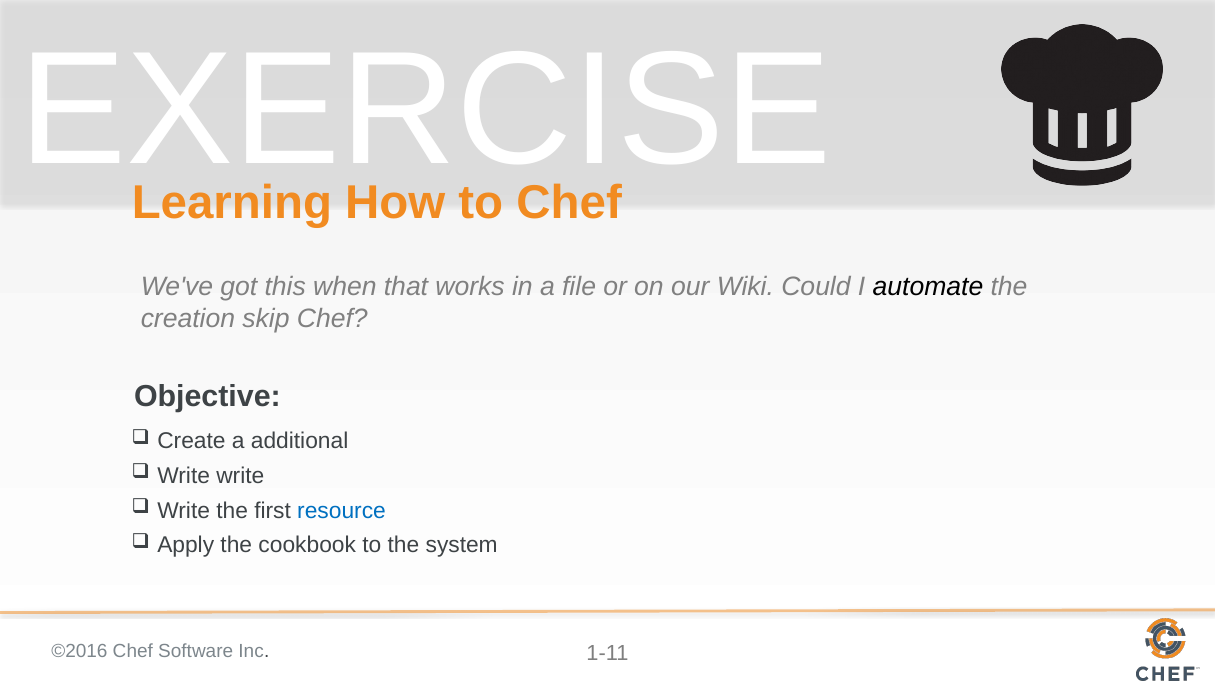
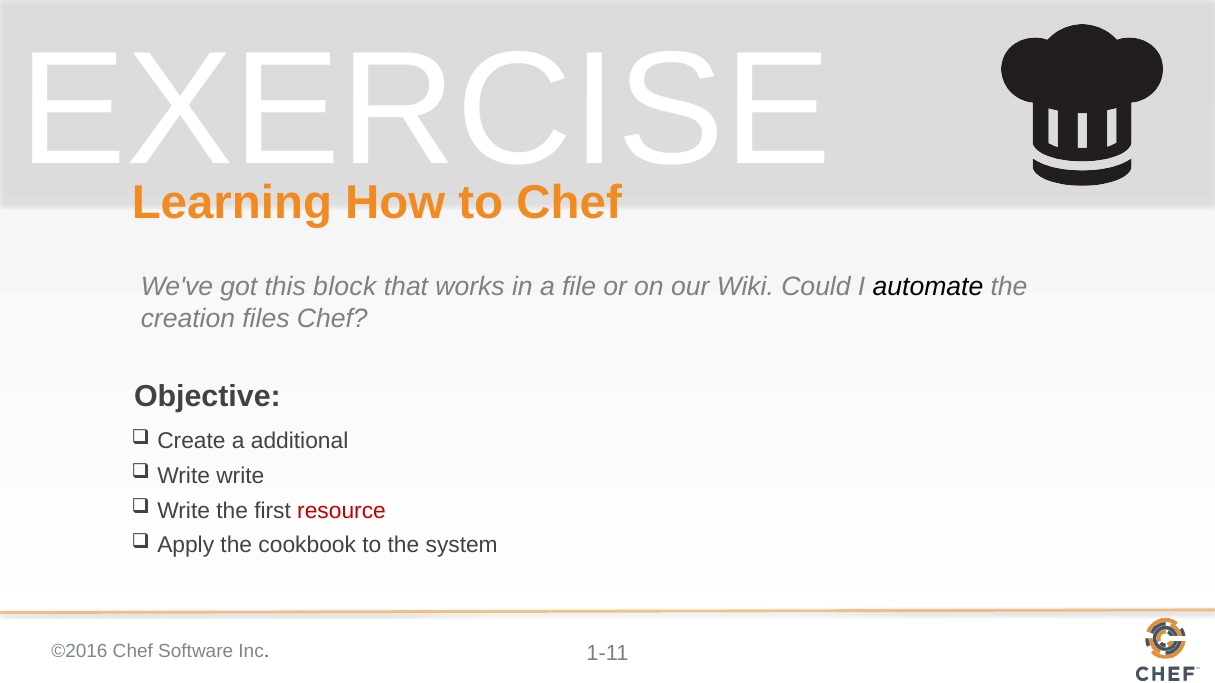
when: when -> block (345, 287)
skip: skip -> files (266, 319)
resource colour: blue -> red (342, 511)
